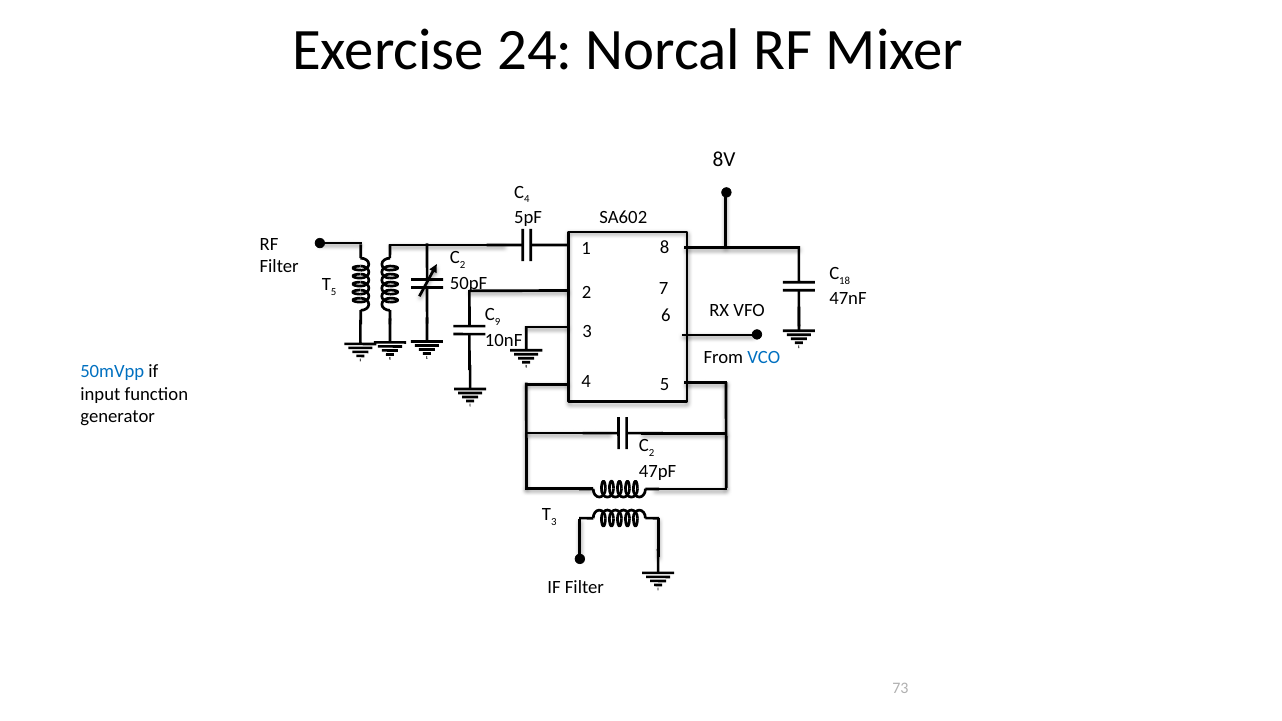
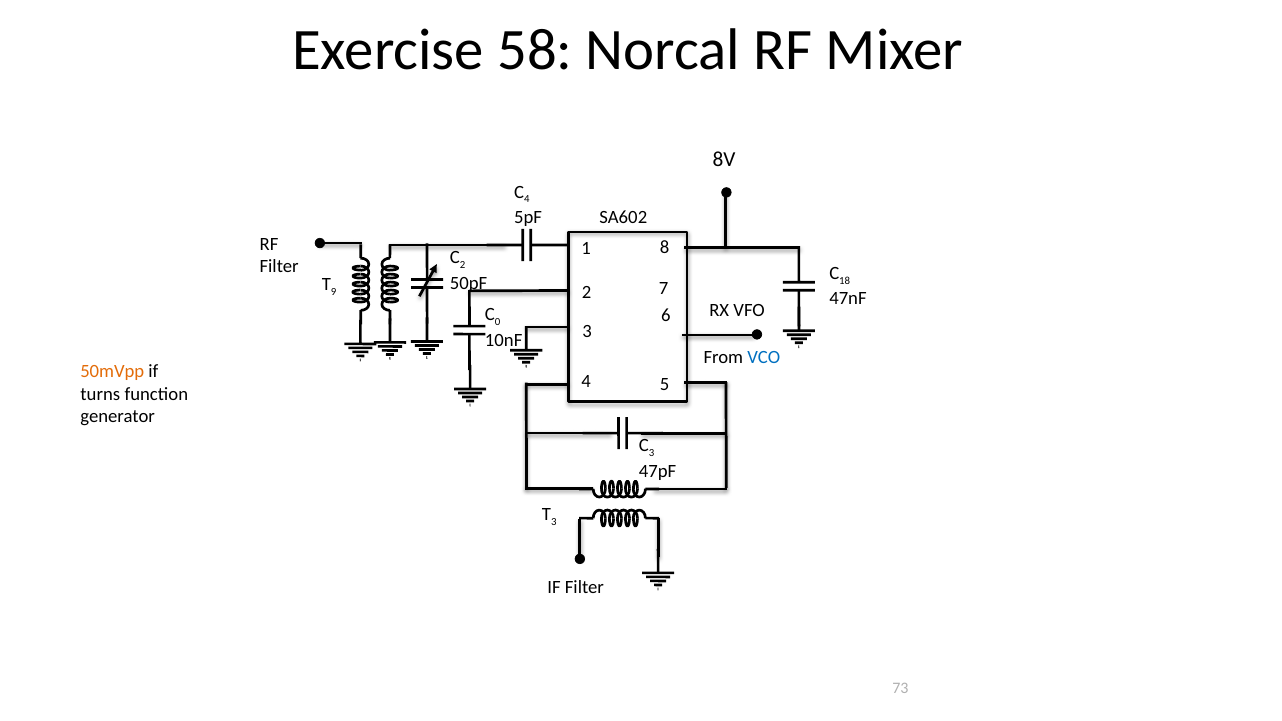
24: 24 -> 58 (535, 50)
5: 5 -> 9 (334, 292)
9: 9 -> 0 (498, 322)
50mVpp colour: blue -> orange (112, 372)
input: input -> turns (100, 394)
2: 2 -> 3 (652, 453)
